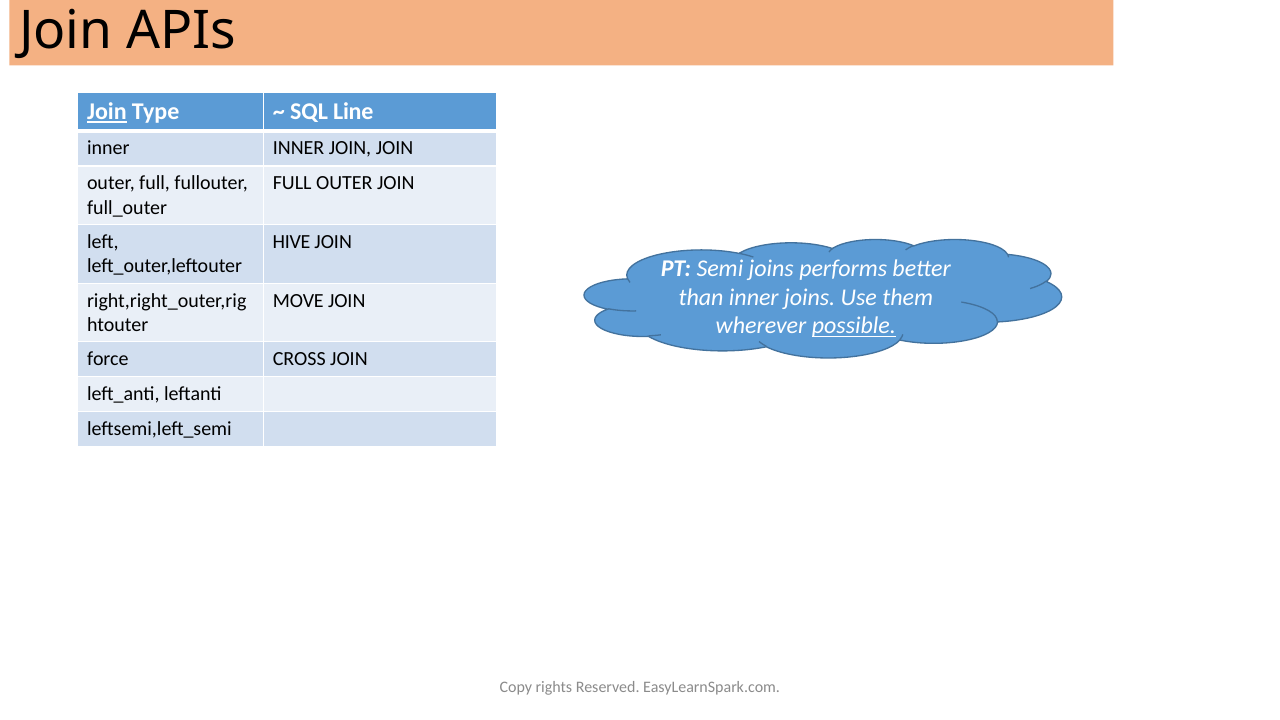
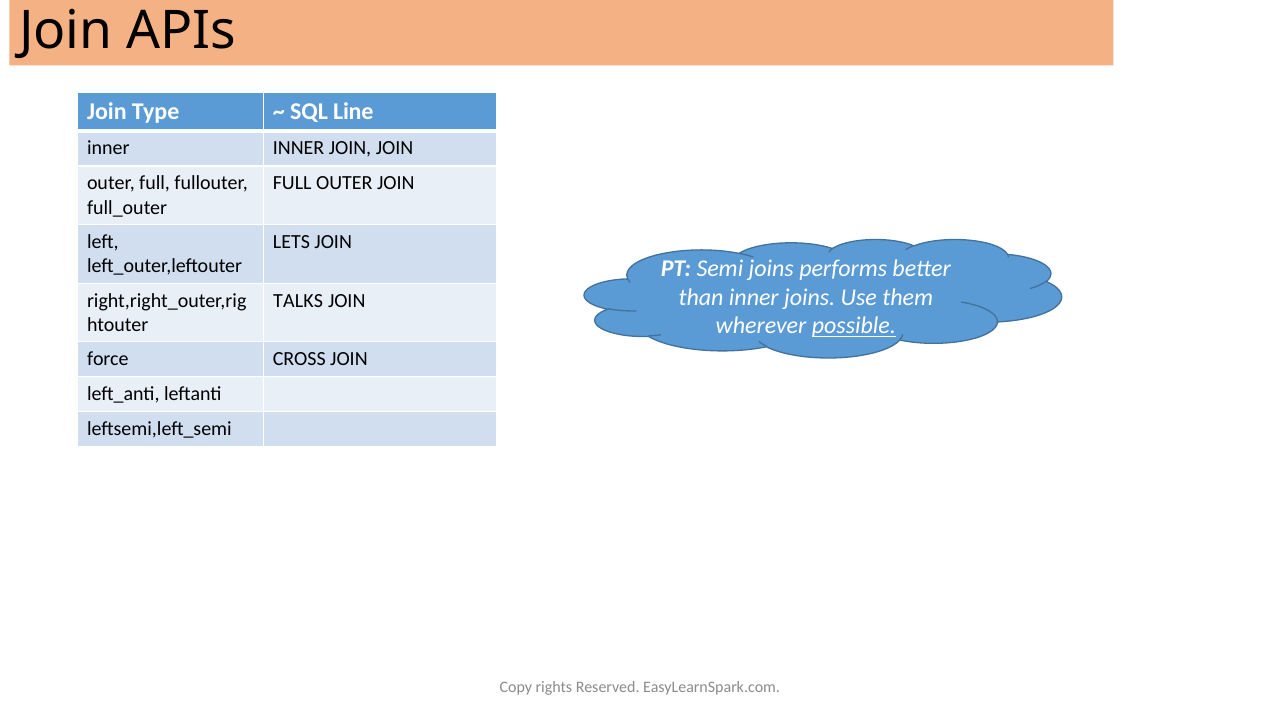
Join underline: present -> none (107, 112)
HIVE: HIVE -> LETS (291, 242)
MOVE: MOVE -> TALKS (298, 300)
